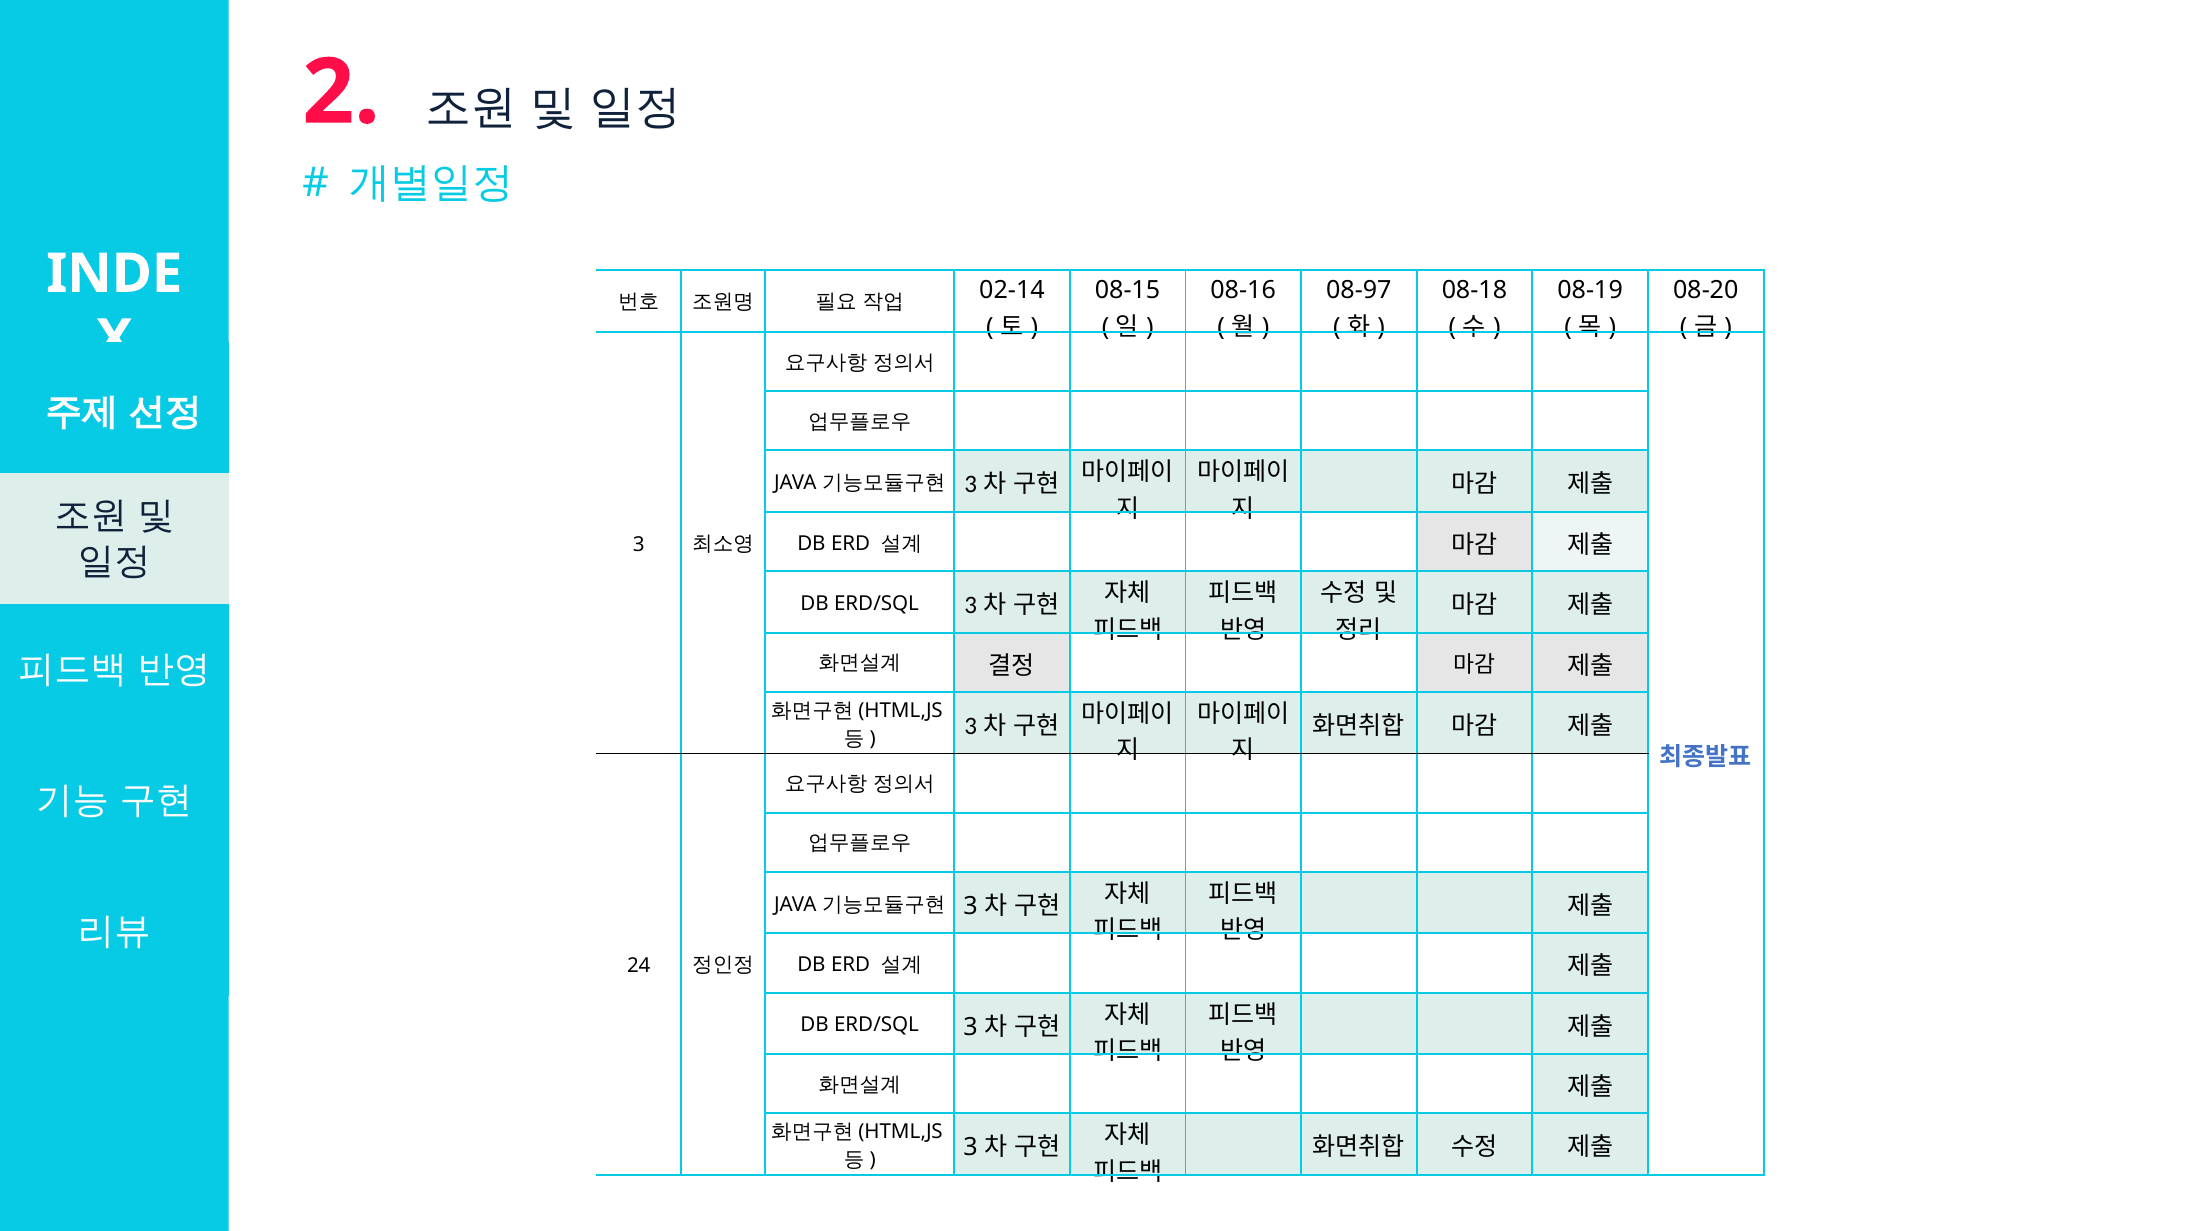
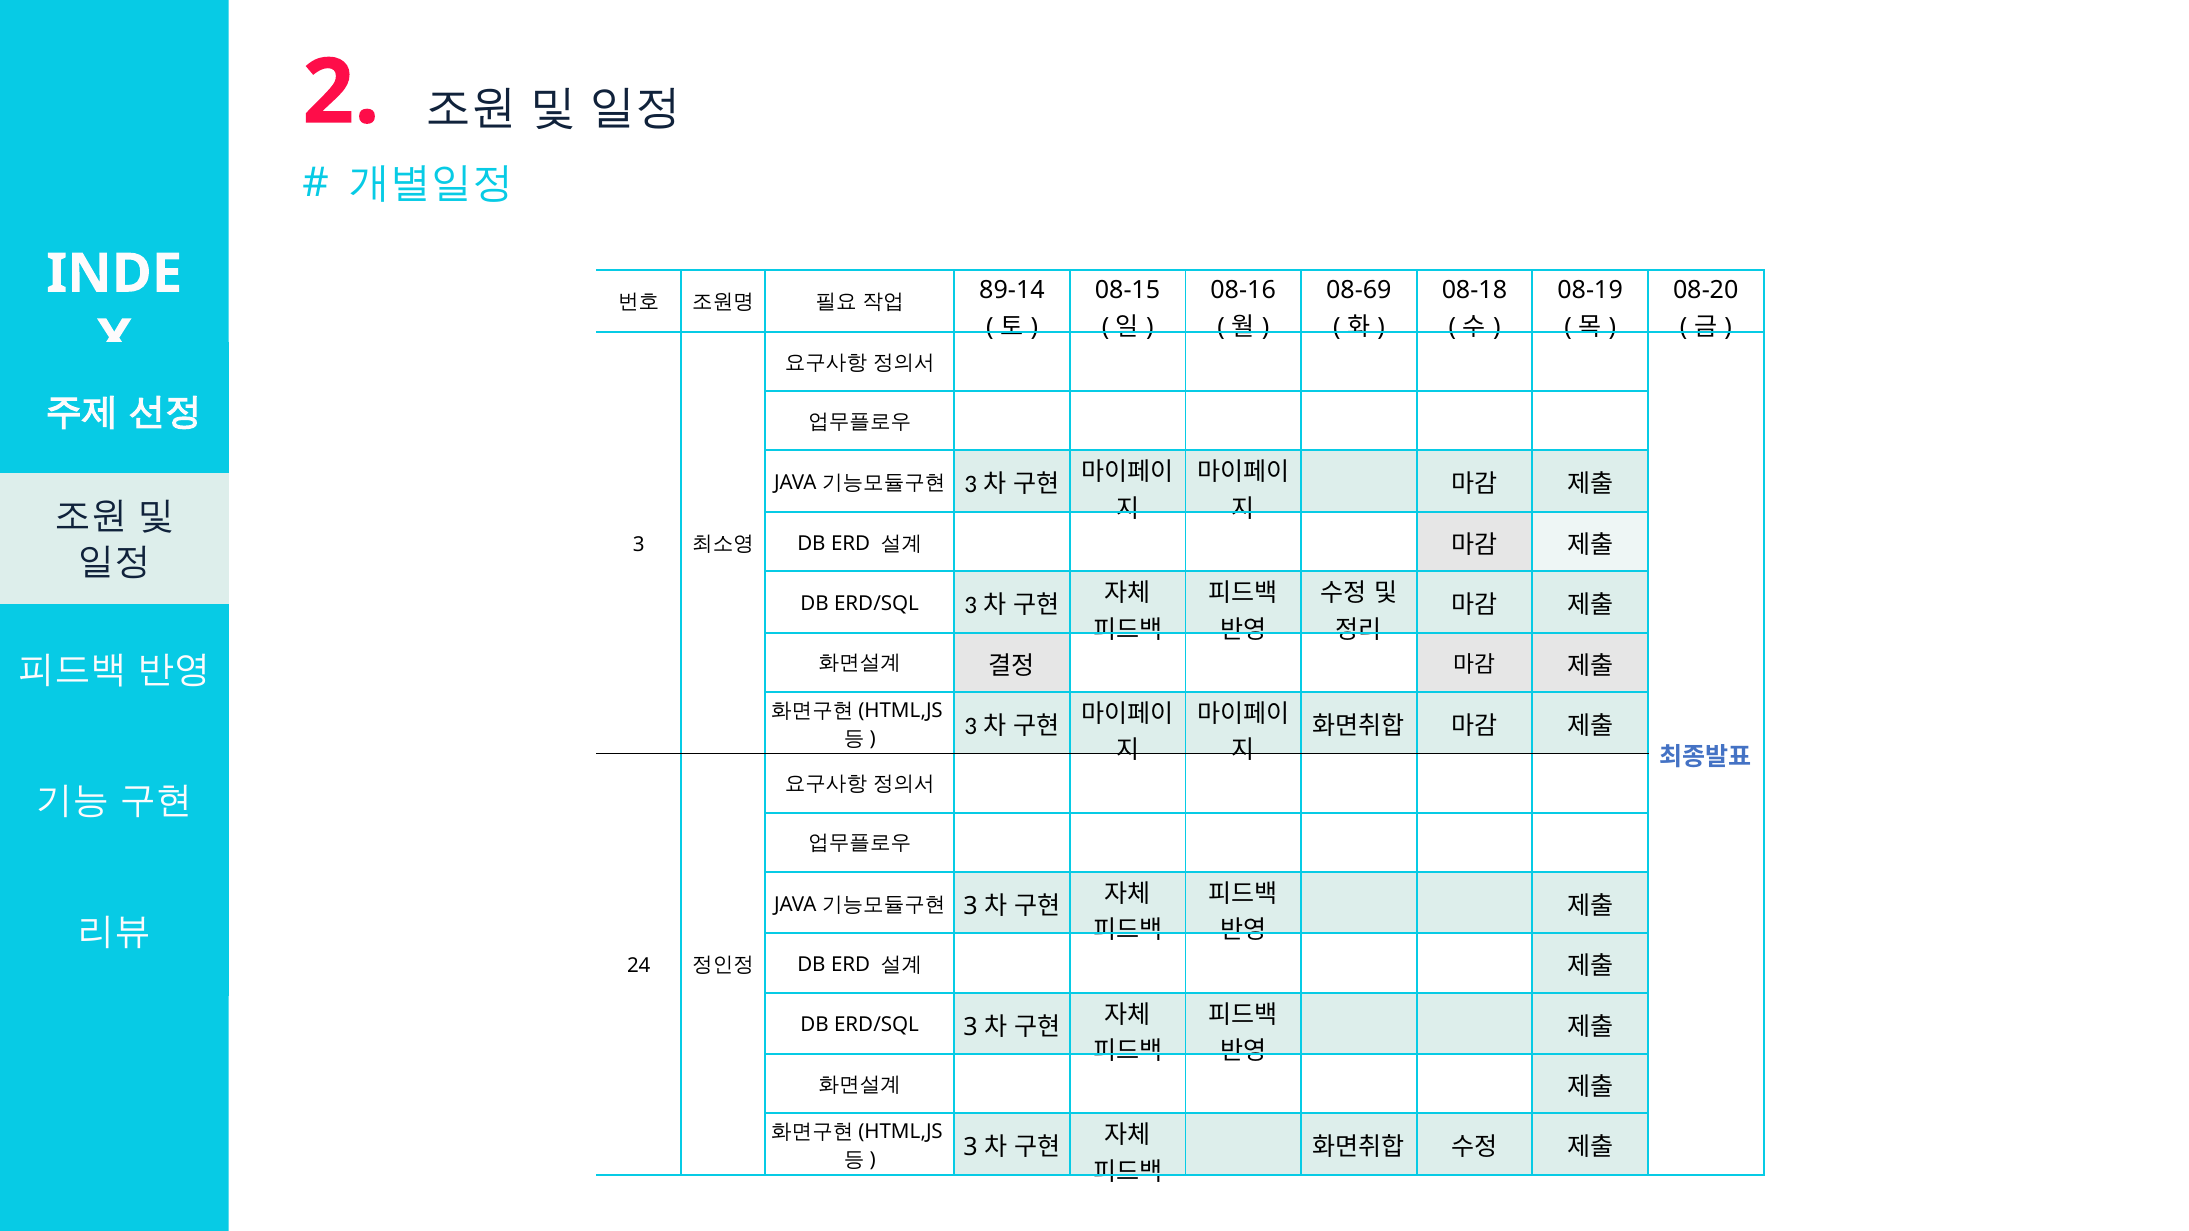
08-97: 08-97 -> 08-69 (1359, 290)
02-14: 02-14 -> 89-14 (1012, 290)
